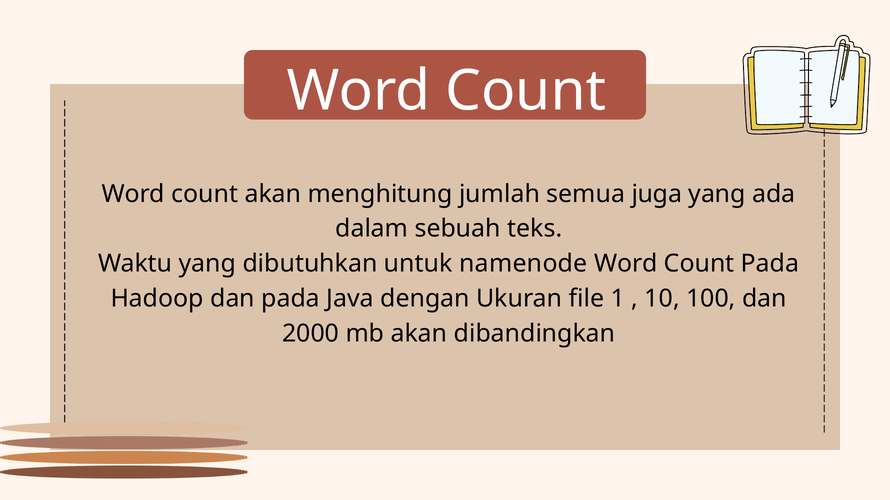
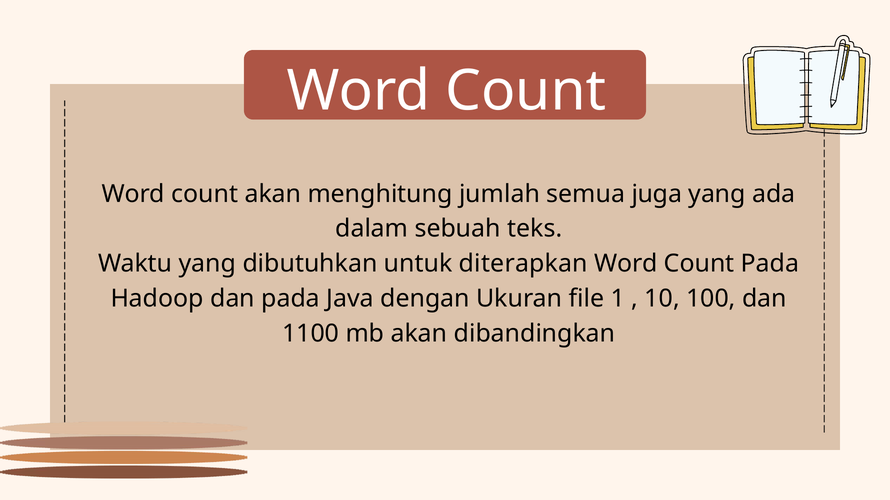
namenode: namenode -> diterapkan (523, 264)
2000: 2000 -> 1100 (311, 334)
